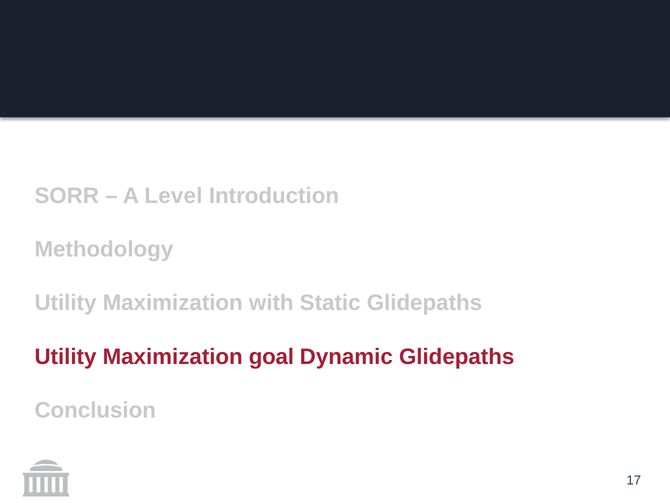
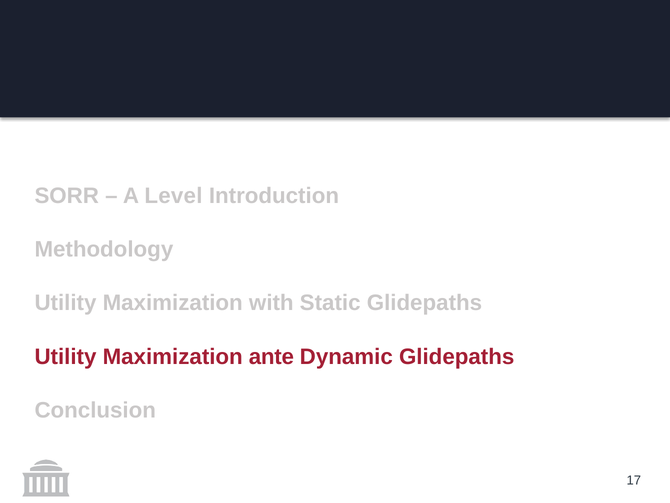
goal: goal -> ante (271, 356)
